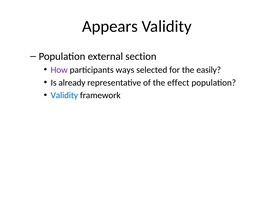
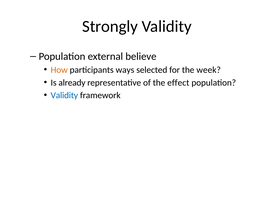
Appears: Appears -> Strongly (110, 27)
section: section -> believe (141, 56)
How colour: purple -> orange (59, 70)
easily: easily -> week (209, 70)
